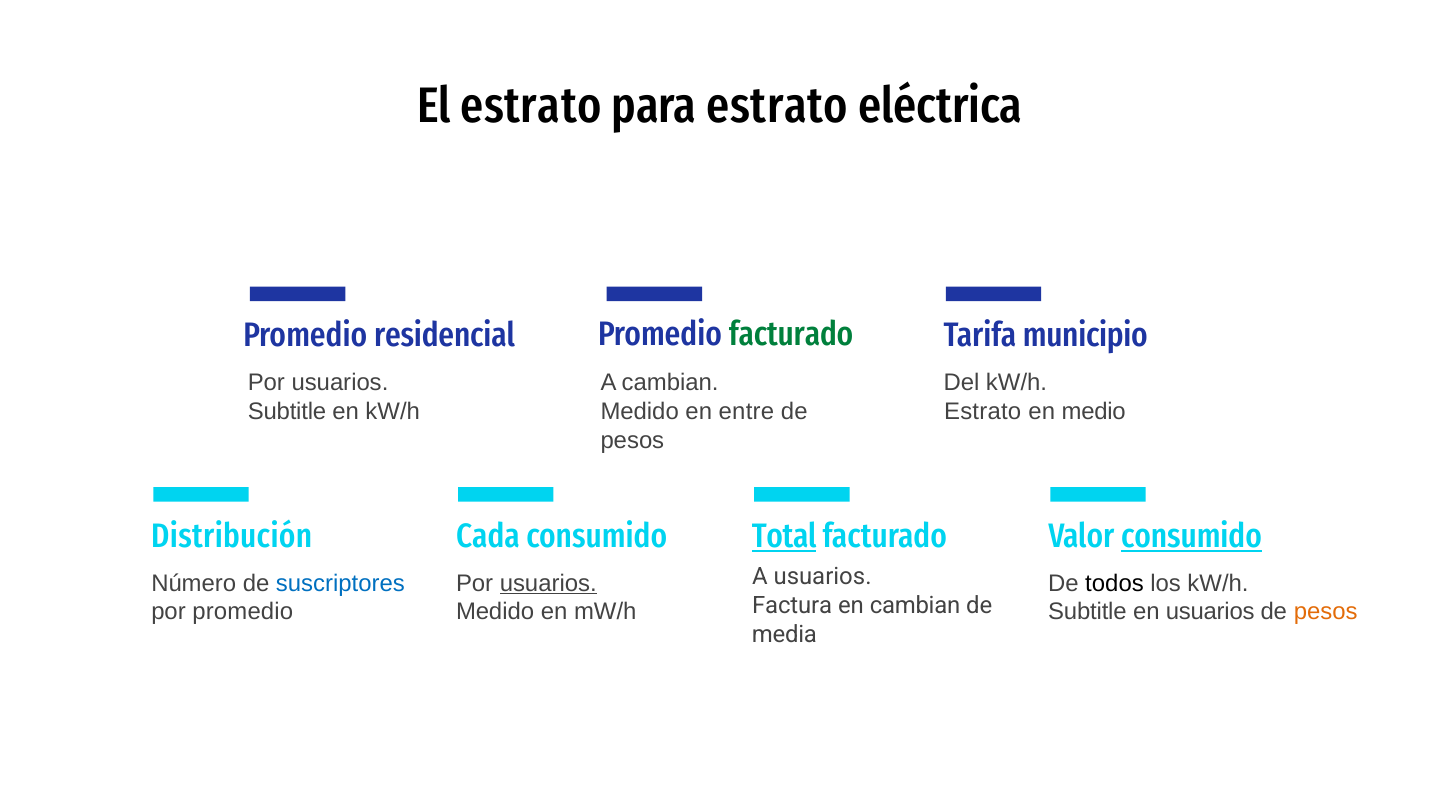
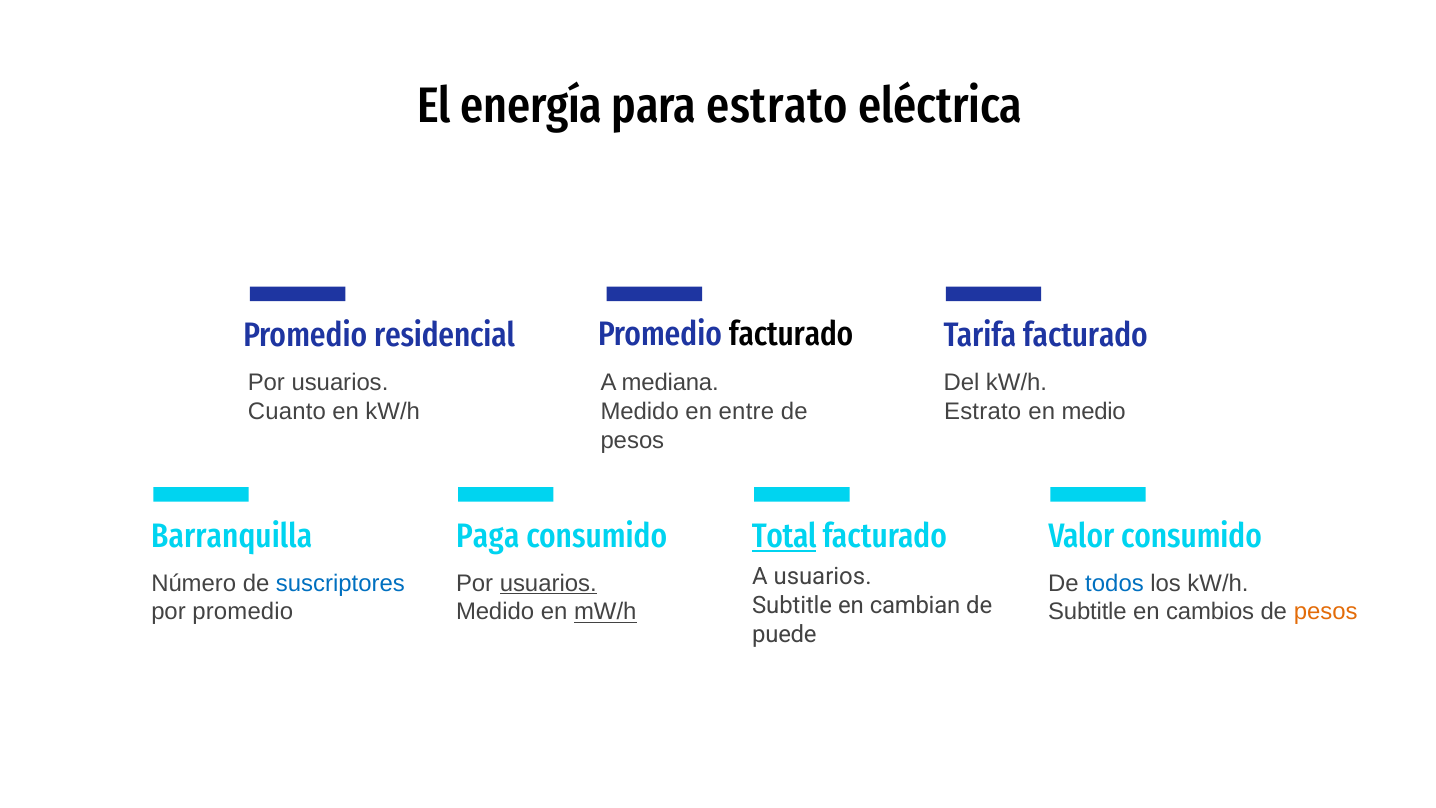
El estrato: estrato -> energía (532, 107)
facturado colour: green -> black (791, 334)
Tarifa municipio: municipio -> facturado (1085, 335)
A cambian: cambian -> mediana (670, 383)
Subtitle: Subtitle -> Cuanto (287, 411)
Distribución: Distribución -> Barranquilla (232, 536)
Cada: Cada -> Paga (488, 536)
consumido underline: present -> none (1191, 536)
todos colour: black -> blue (1115, 583)
Factura: Factura -> Subtitle (792, 605)
mW/h underline: none -> present (605, 612)
en usuarios: usuarios -> cambios (1210, 612)
media: media -> puede (784, 634)
